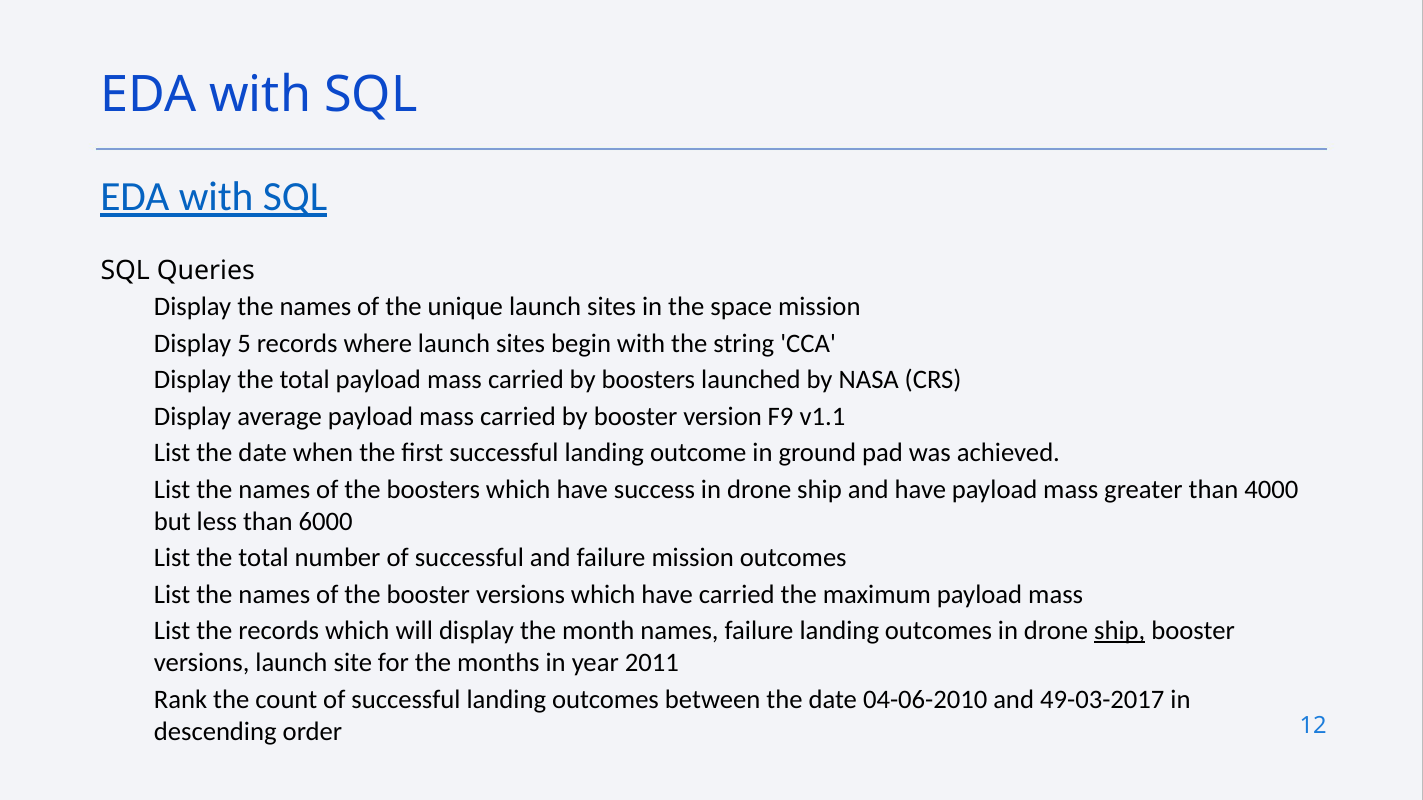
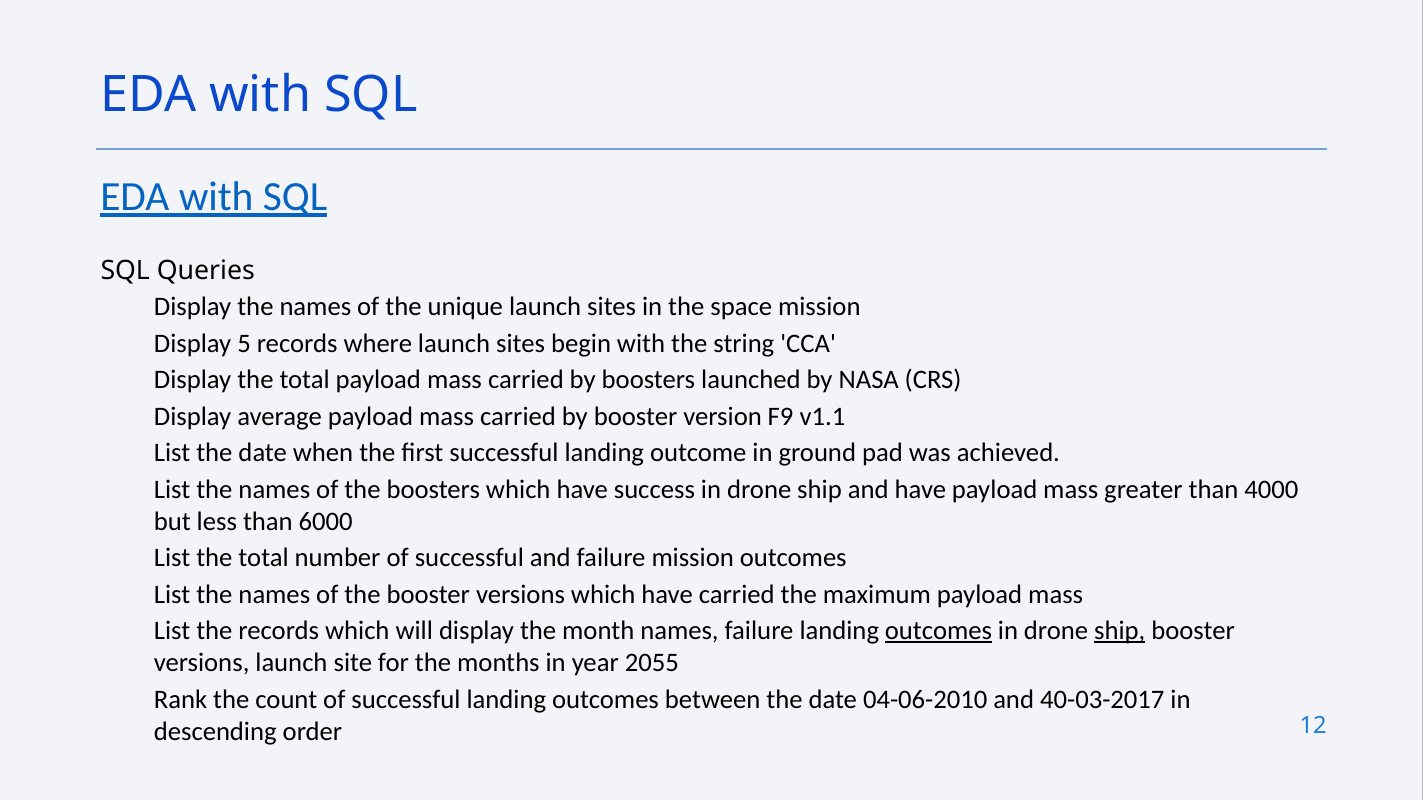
outcomes underline: none -> present (938, 631)
2011: 2011 -> 2055 (652, 663)
49-03-2017: 49-03-2017 -> 40-03-2017 (1102, 700)
